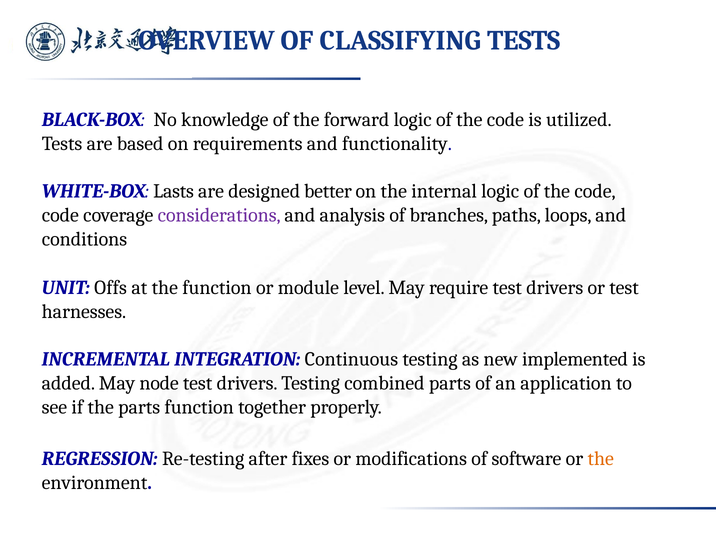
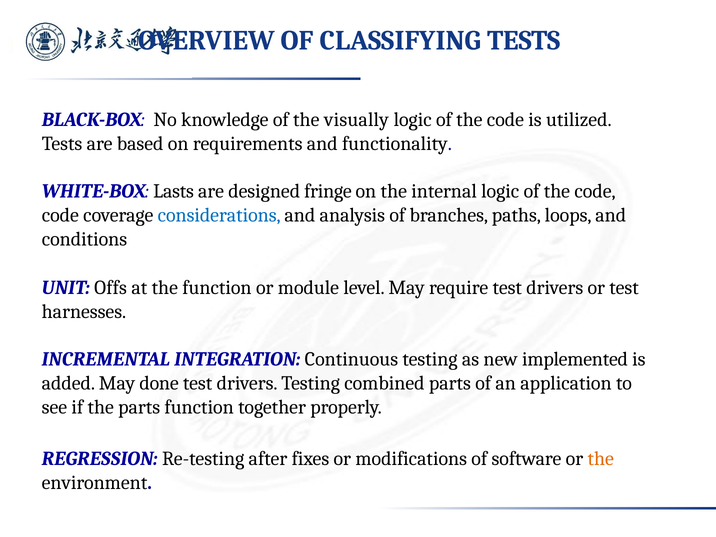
forward: forward -> visually (356, 120)
better: better -> fringe (328, 191)
considerations colour: purple -> blue (219, 215)
node: node -> done (159, 383)
